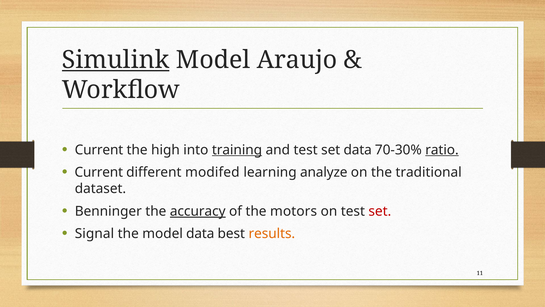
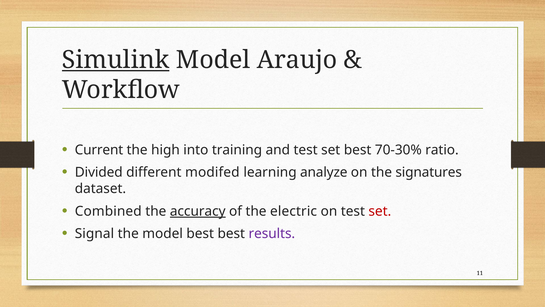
training underline: present -> none (237, 150)
set data: data -> best (358, 150)
ratio underline: present -> none (442, 150)
Current: Current -> Divided (99, 172)
traditional: traditional -> signatures (429, 172)
Benninger: Benninger -> Combined (108, 211)
motors: motors -> electric (294, 211)
model data: data -> best (200, 233)
results colour: orange -> purple (272, 233)
